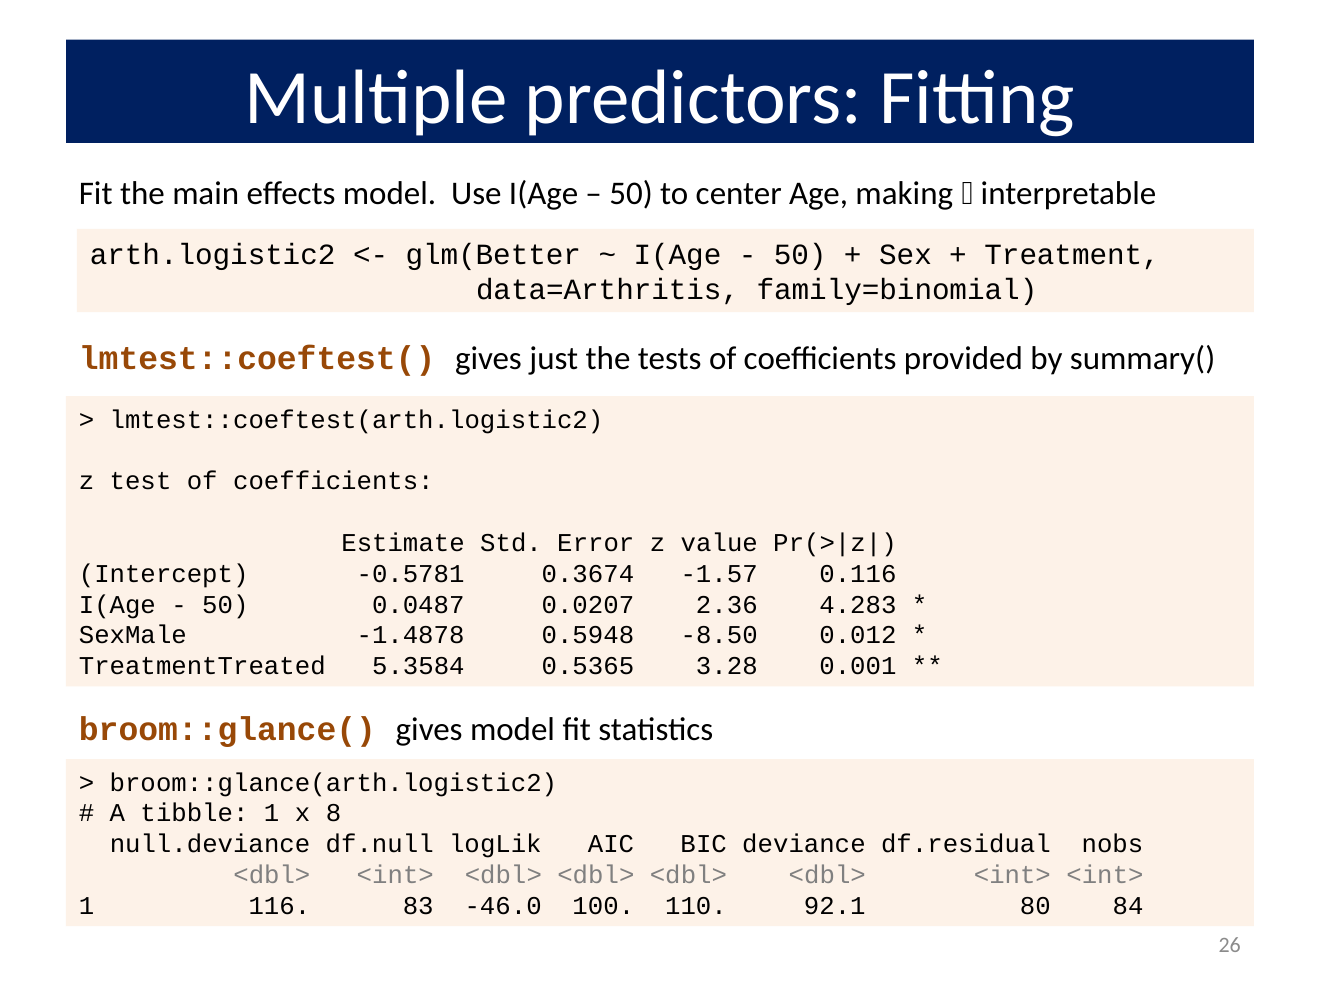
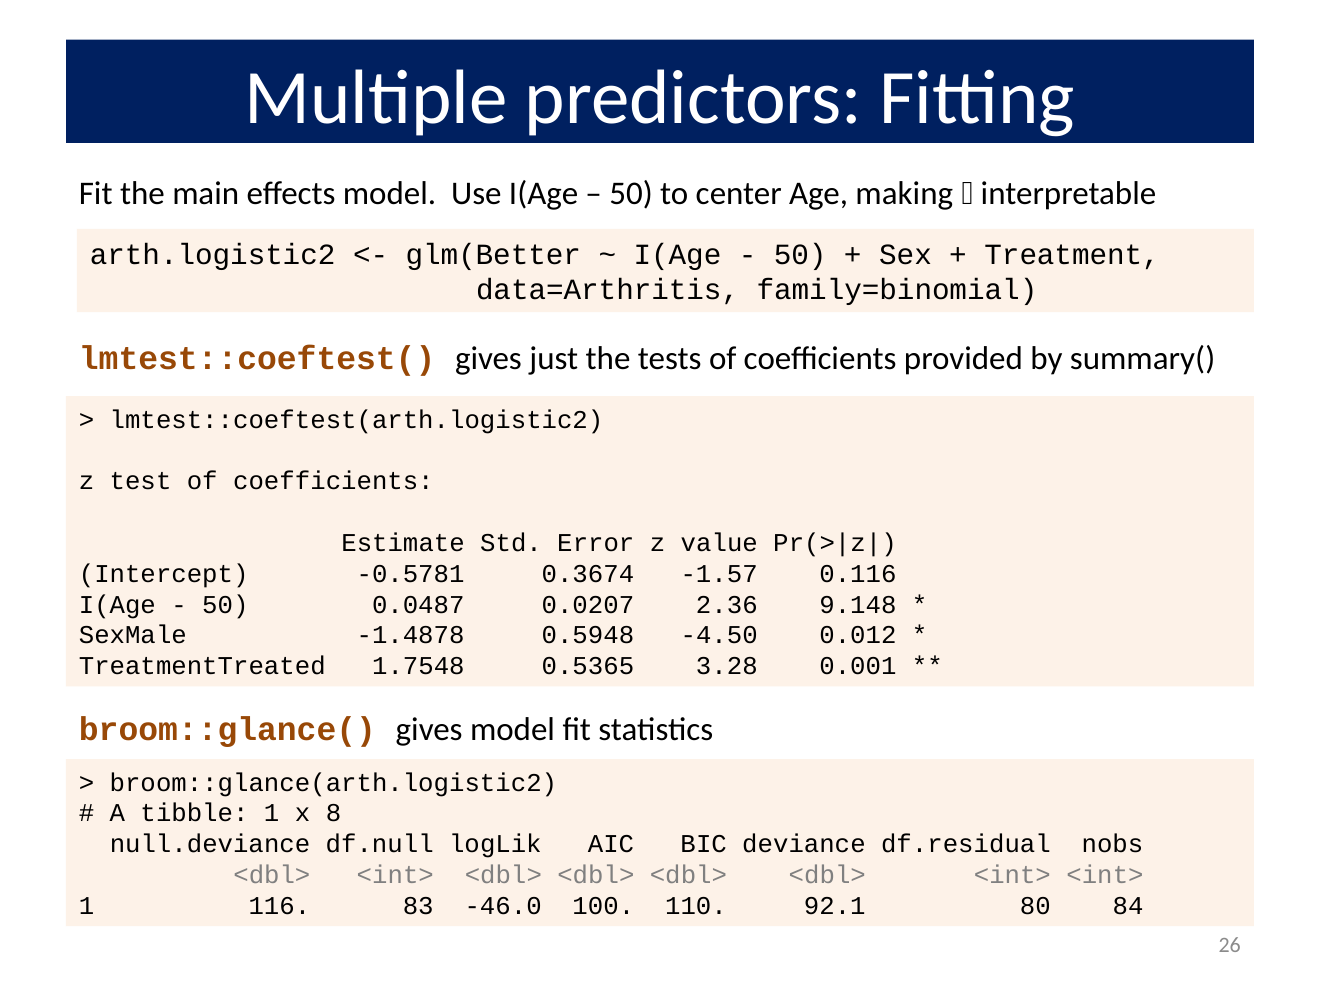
4.283: 4.283 -> 9.148 (858, 605)
-8.50: -8.50 -> -4.50 (719, 635)
5.3584: 5.3584 -> 1.7548 (418, 666)
